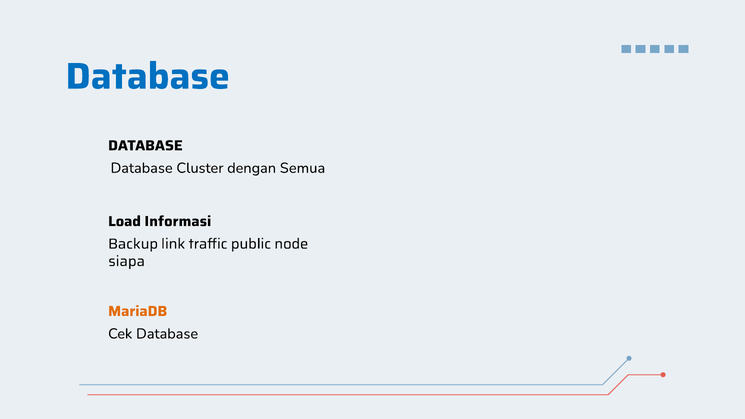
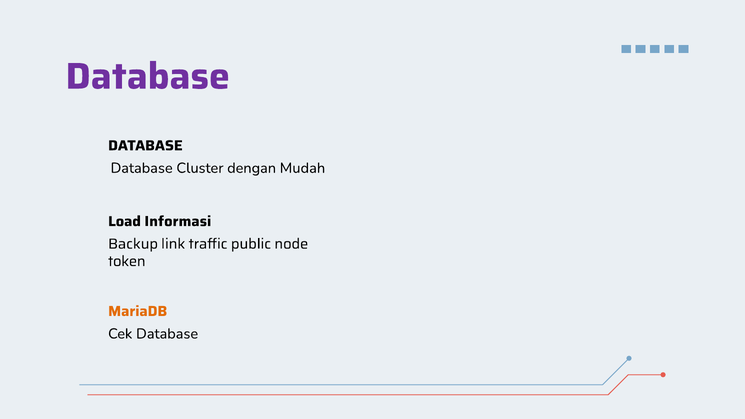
Database colour: blue -> purple (148, 76)
Semua: Semua -> Mudah (303, 168)
siapa: siapa -> token (127, 261)
